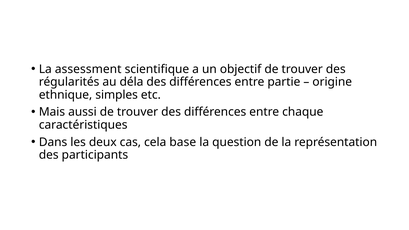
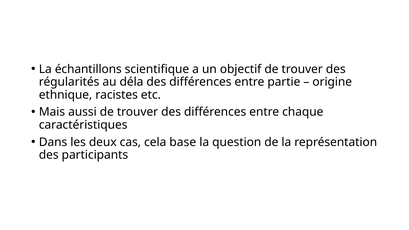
assessment: assessment -> échantillons (88, 69)
simples: simples -> racistes (117, 95)
